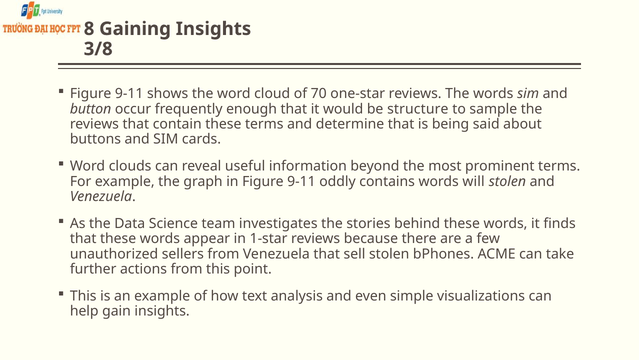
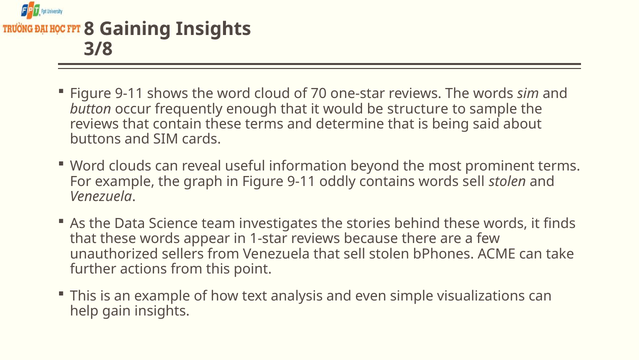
words will: will -> sell (474, 181)
